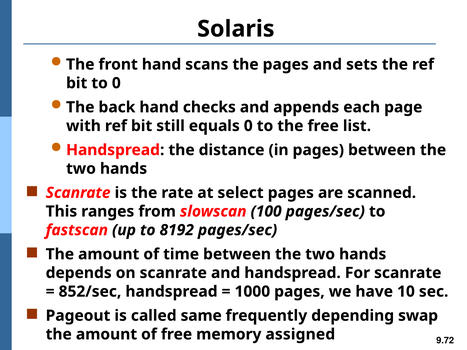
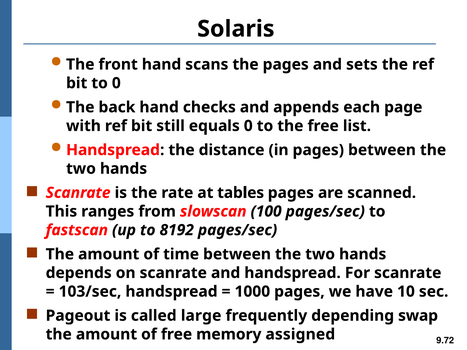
select: select -> tables (241, 193)
852/sec: 852/sec -> 103/sec (90, 292)
same: same -> large (201, 316)
